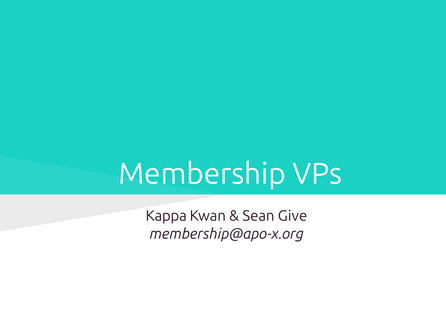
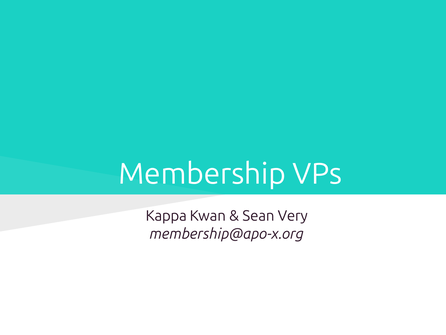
Give: Give -> Very (293, 216)
